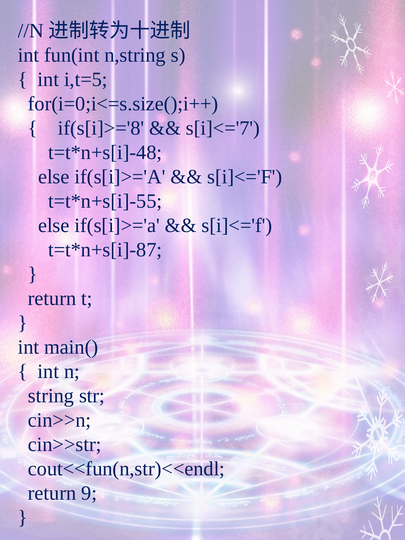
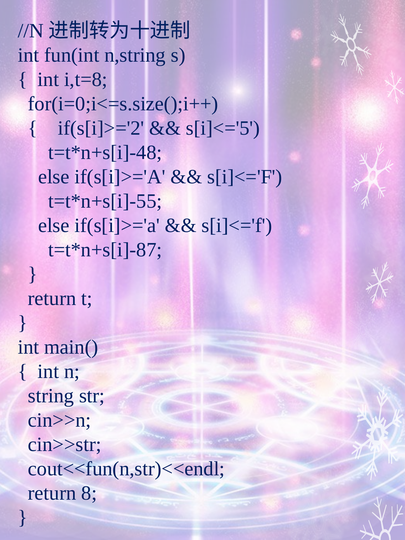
i,t=5: i,t=5 -> i,t=8 (86, 79)
if(s[i]>='8: if(s[i]>='8 -> if(s[i]>='2 (101, 128)
s[i]<='7: s[i]<='7 -> s[i]<='5 (223, 128)
9: 9 -> 8 (89, 493)
